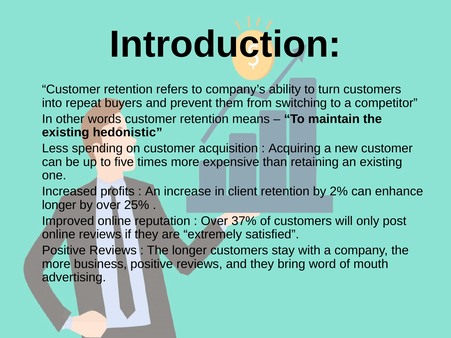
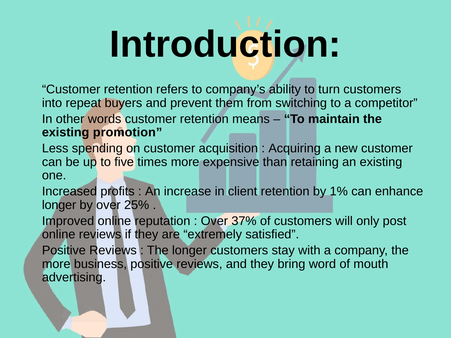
hedonistic: hedonistic -> promotion (128, 133)
2%: 2% -> 1% (339, 192)
